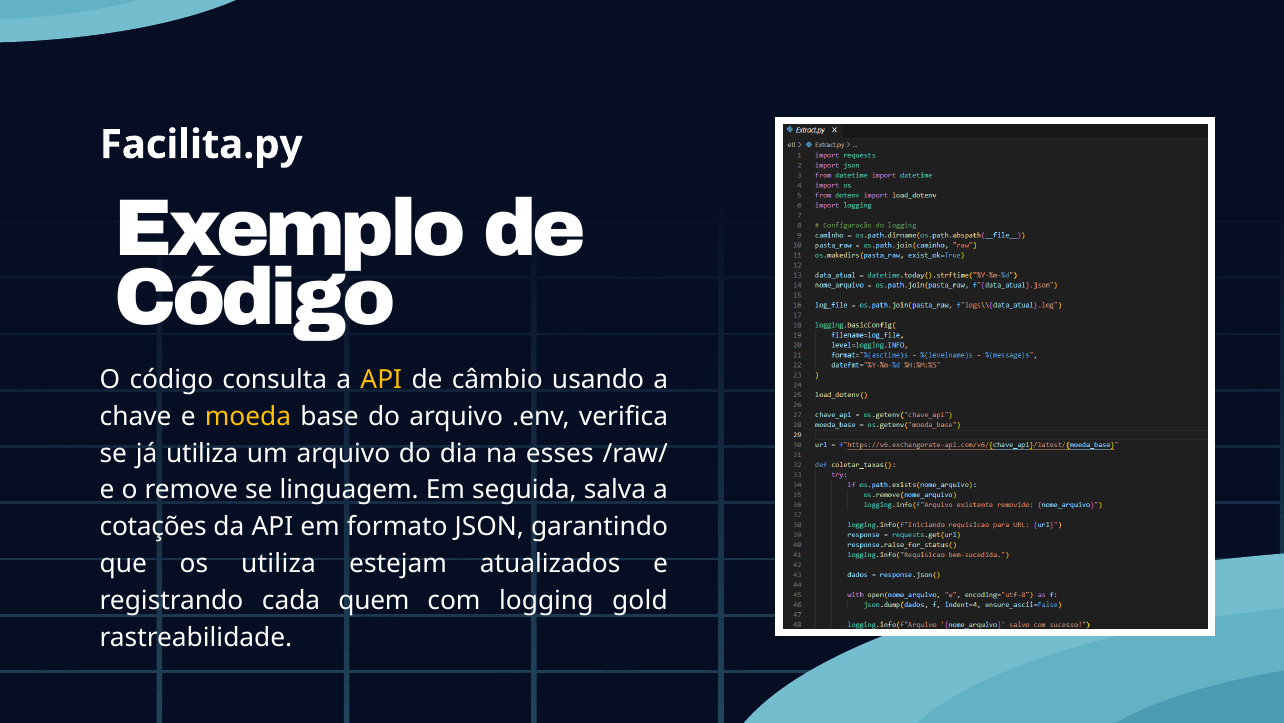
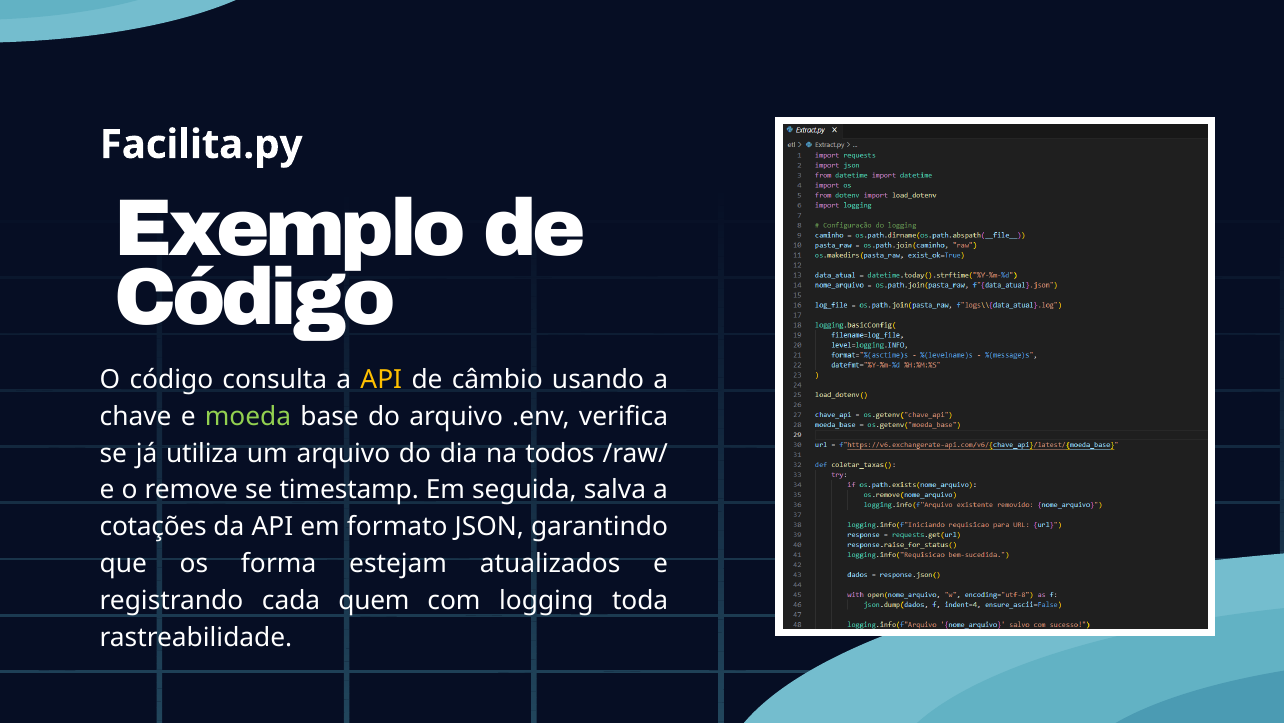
moeda colour: yellow -> light green (248, 416)
esses: esses -> todos (560, 453)
linguagem: linguagem -> timestamp (349, 490)
os utiliza: utiliza -> forma (279, 563)
gold: gold -> toda (640, 600)
